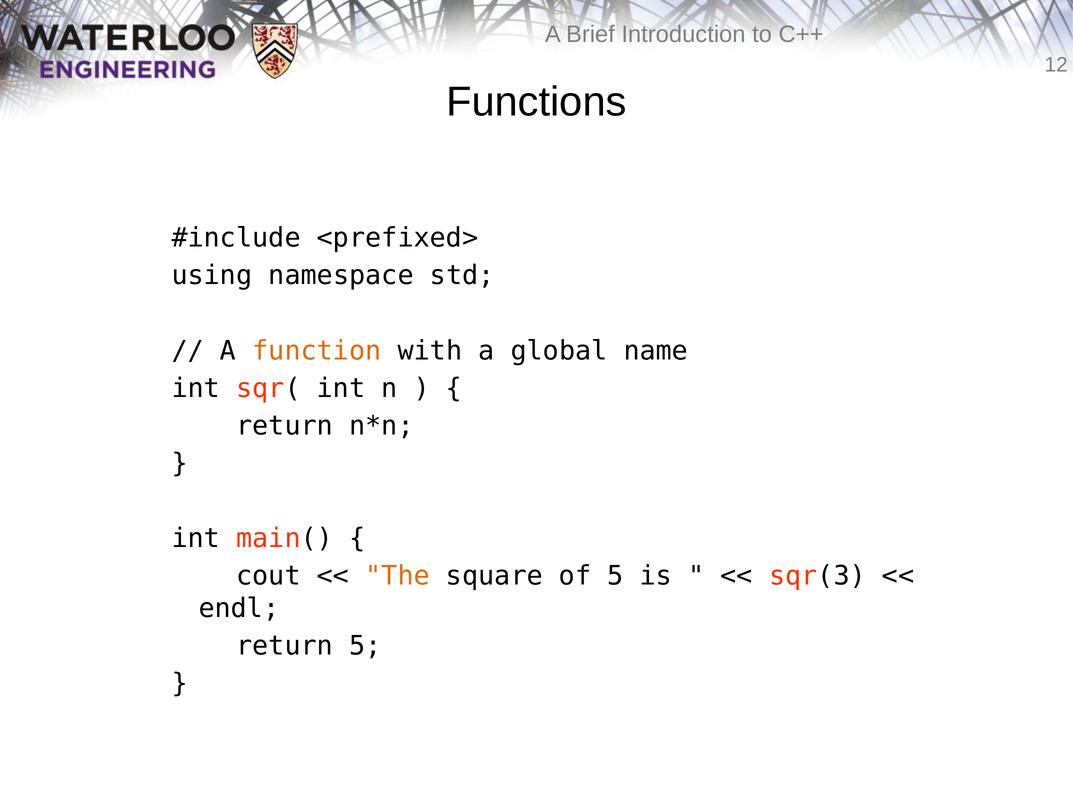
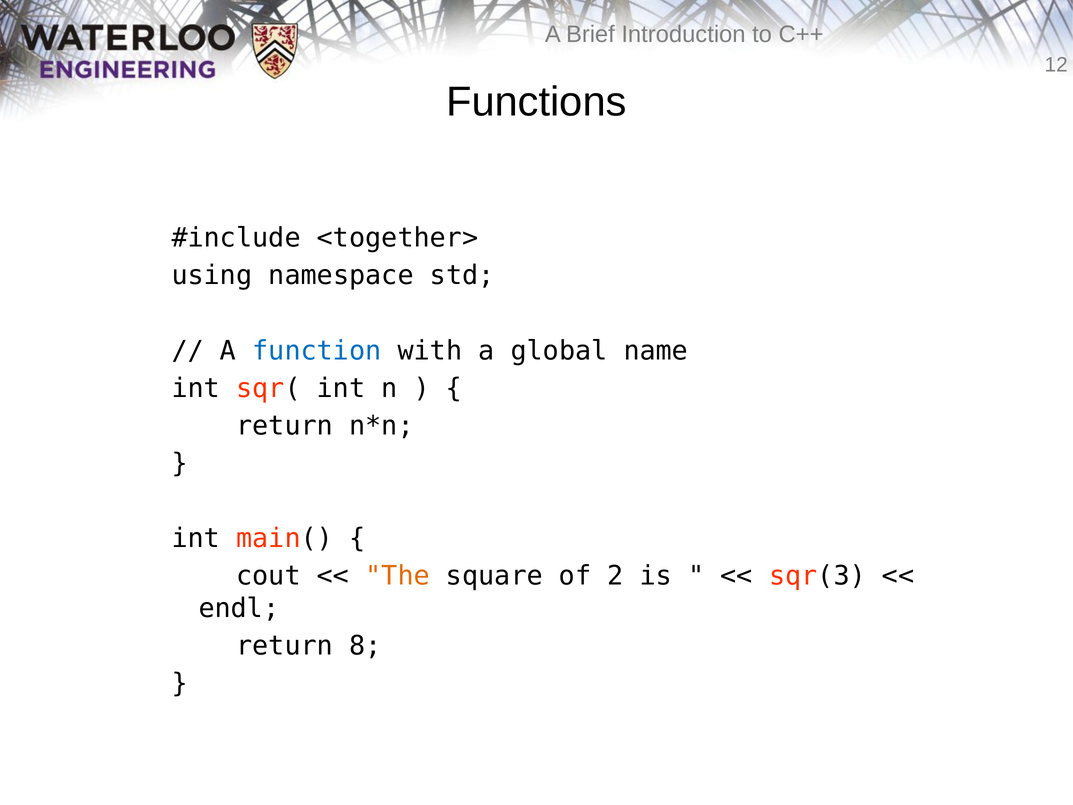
<prefixed>: <prefixed> -> <together> (398, 238)
function colour: orange -> blue (317, 351)
of 5: 5 -> 2 (616, 576)
return 5: 5 -> 8 (365, 646)
